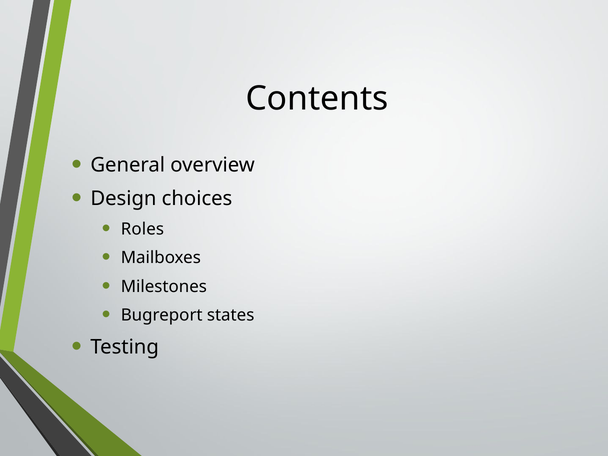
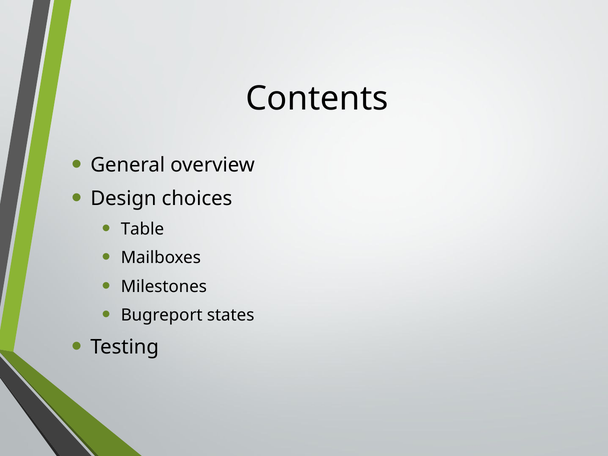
Roles: Roles -> Table (142, 229)
